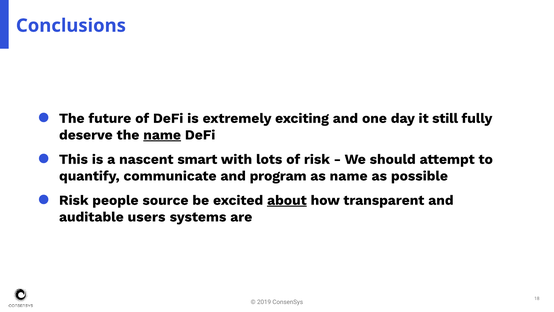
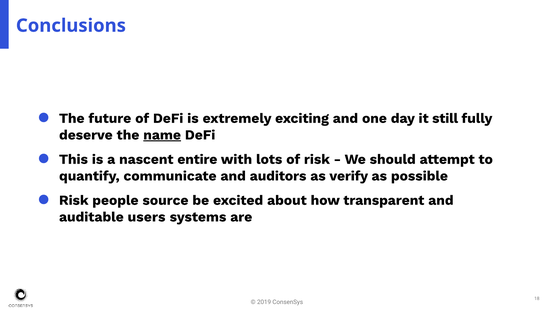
smart: smart -> entire (197, 159)
program: program -> auditors (278, 176)
as name: name -> verify (349, 176)
about underline: present -> none (287, 200)
